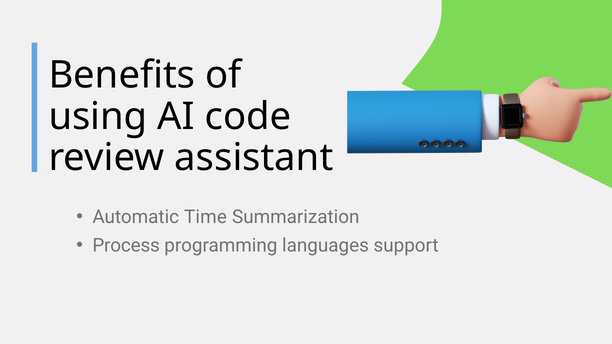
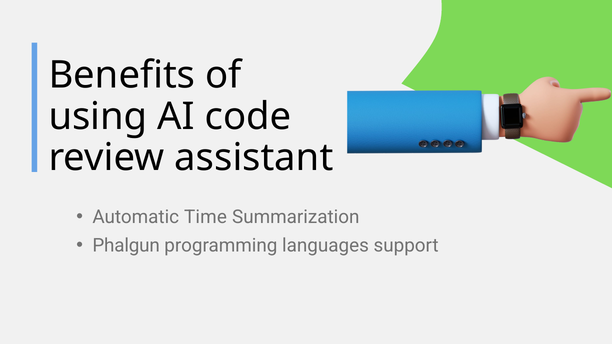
Process: Process -> Phalgun (126, 246)
